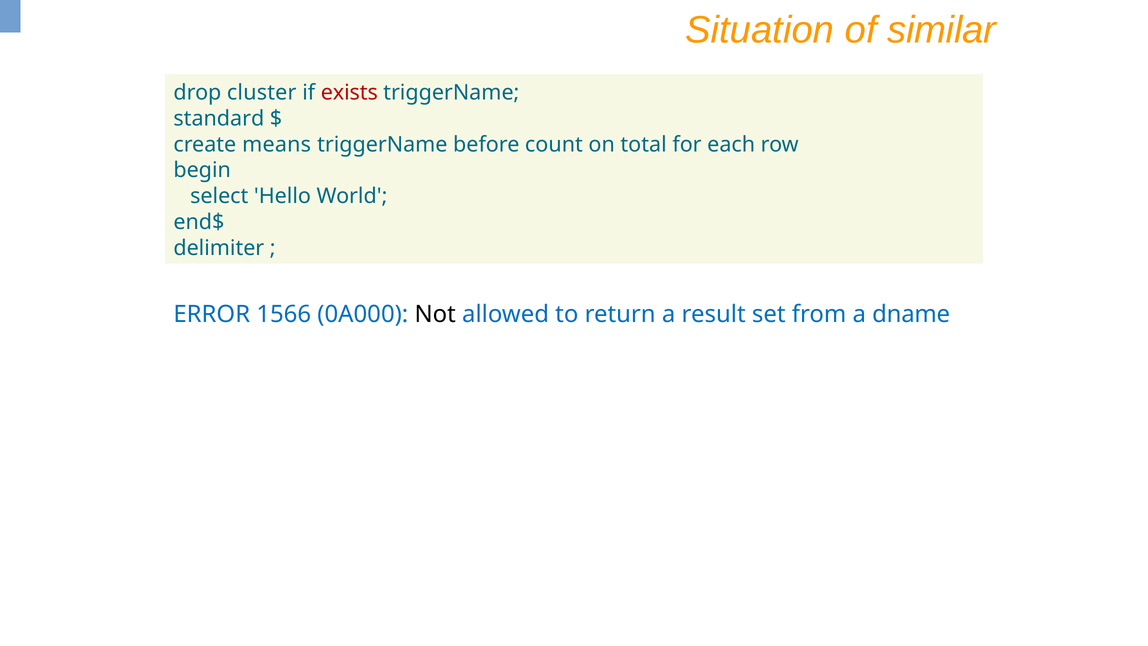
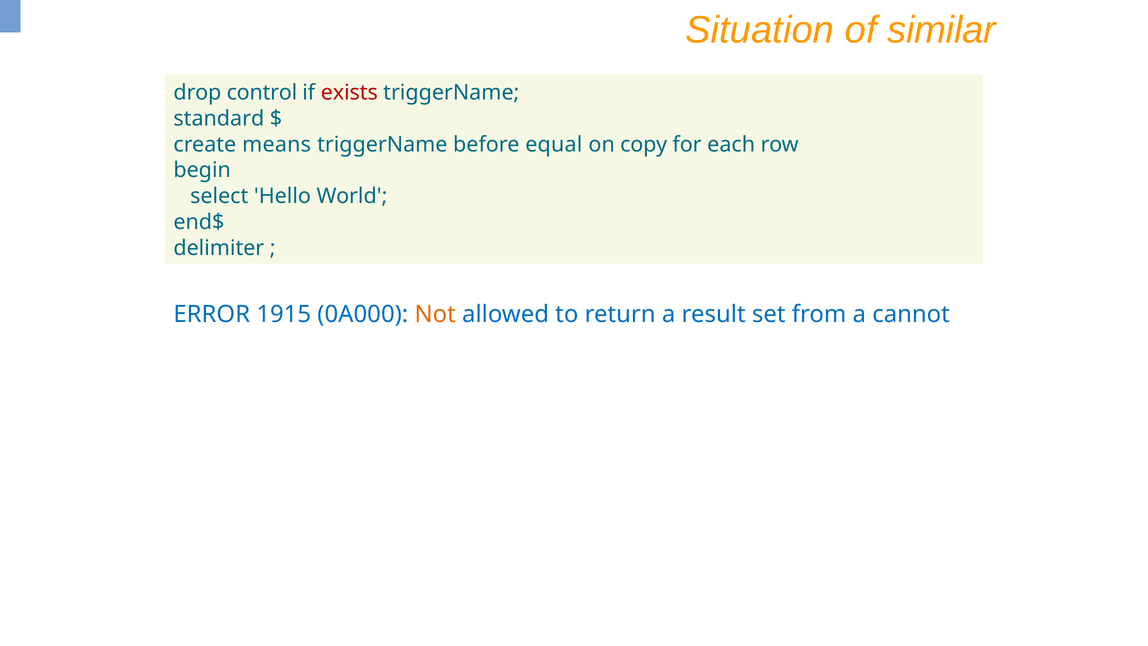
cluster: cluster -> control (262, 93)
count: count -> equal (554, 144)
total: total -> copy (644, 144)
1566: 1566 -> 1915 (284, 314)
Not colour: black -> orange (435, 314)
dname: dname -> cannot (911, 314)
